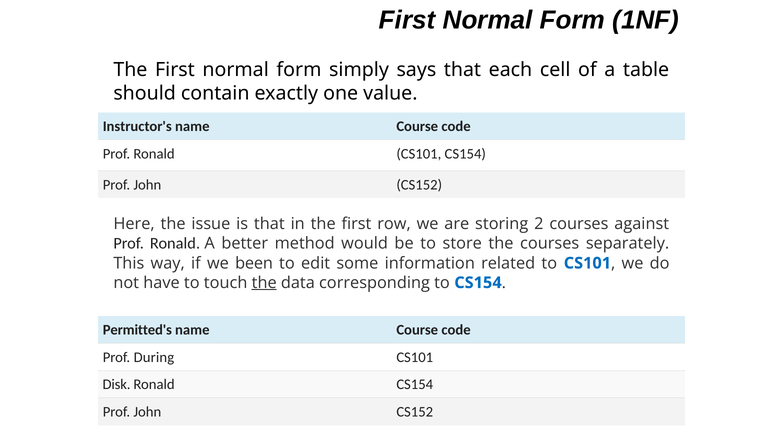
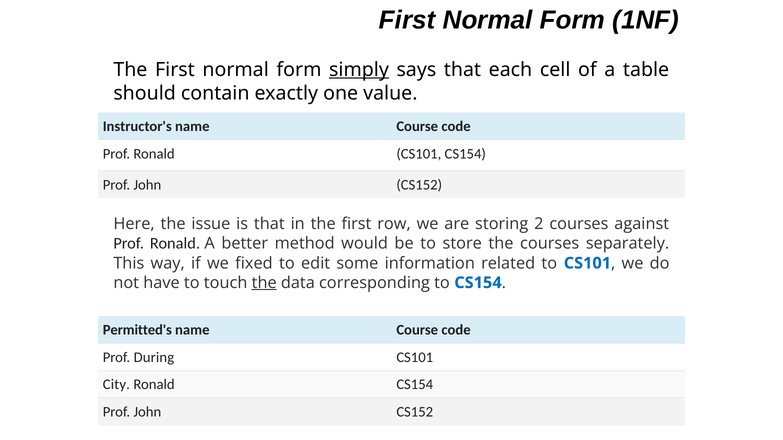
simply underline: none -> present (359, 70)
been: been -> fixed (254, 263)
Disk: Disk -> City (116, 385)
